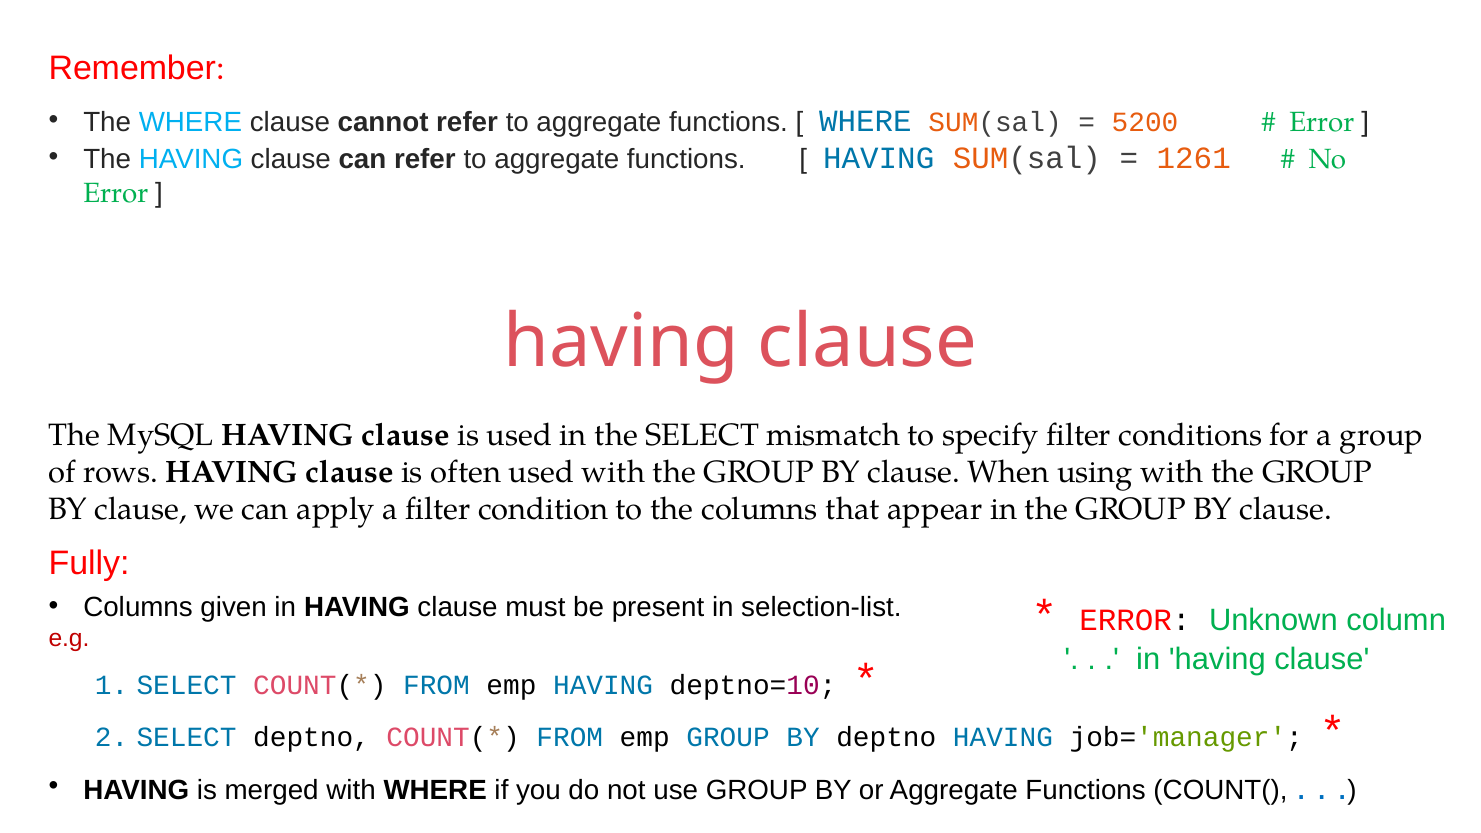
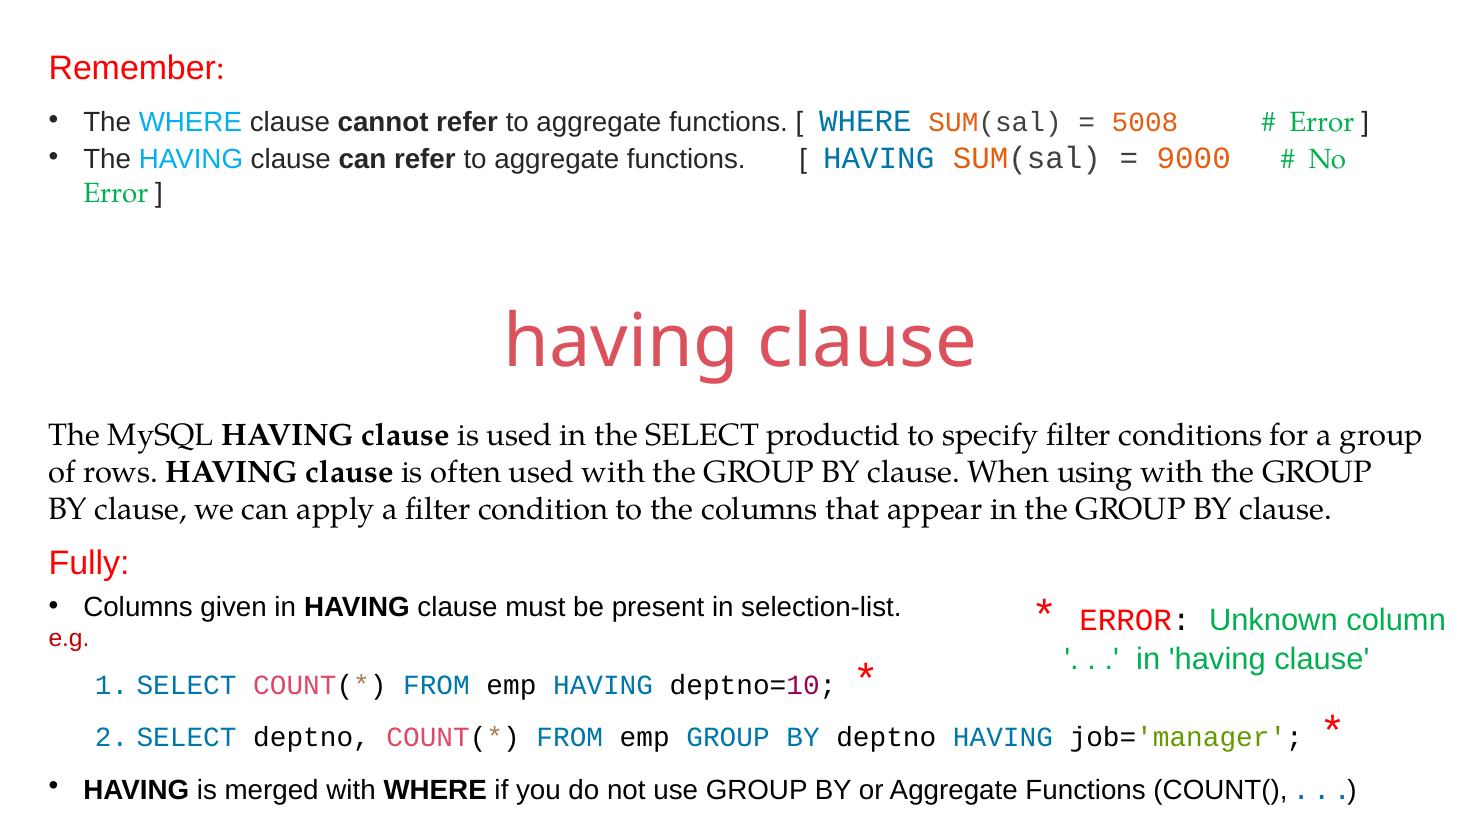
5200: 5200 -> 5008 (1145, 122)
1261: 1261 -> 9000 (1194, 158)
mismatch: mismatch -> productid (834, 435)
